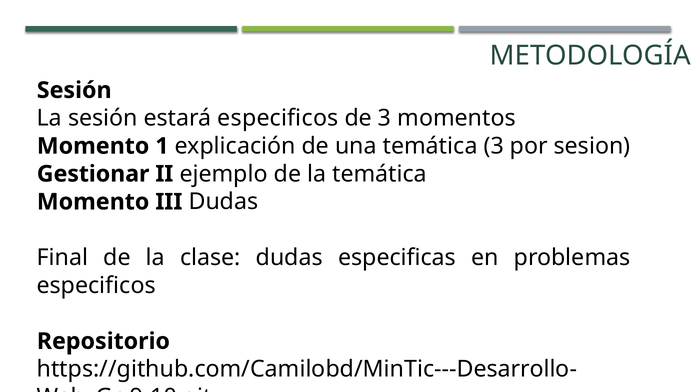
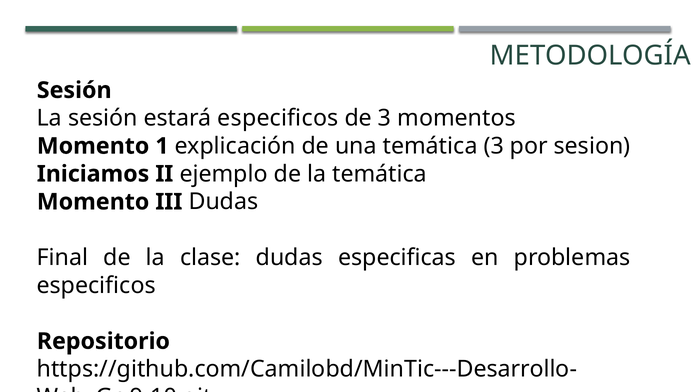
Gestionar: Gestionar -> Iniciamos (93, 174)
